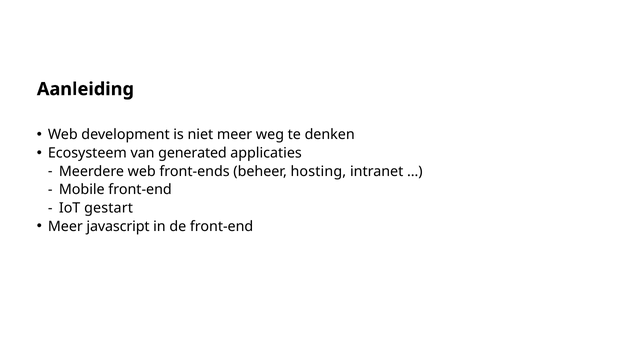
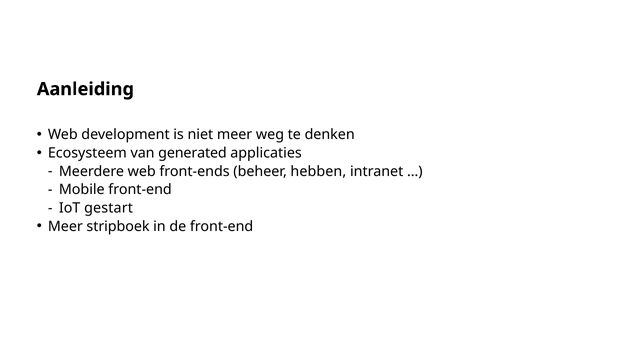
hosting: hosting -> hebben (318, 171)
javascript: javascript -> stripboek (118, 226)
